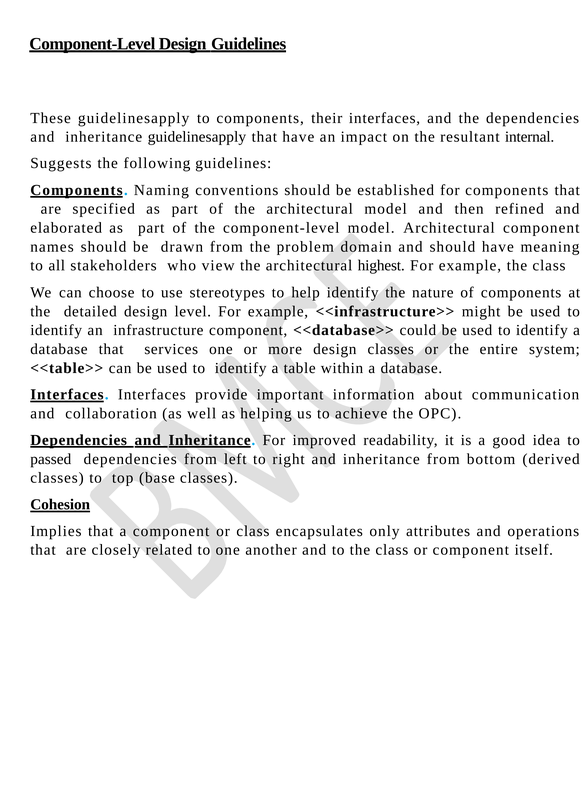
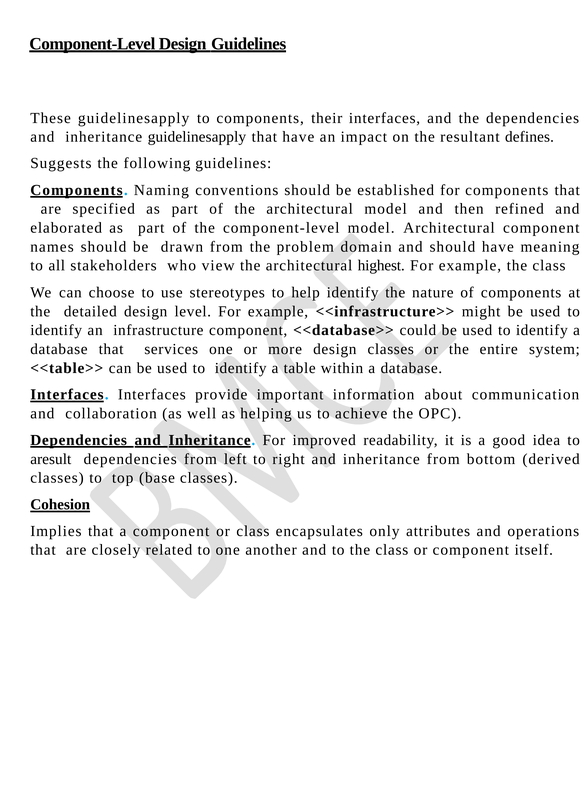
internal: internal -> defines (529, 137)
passed: passed -> aresult (51, 459)
